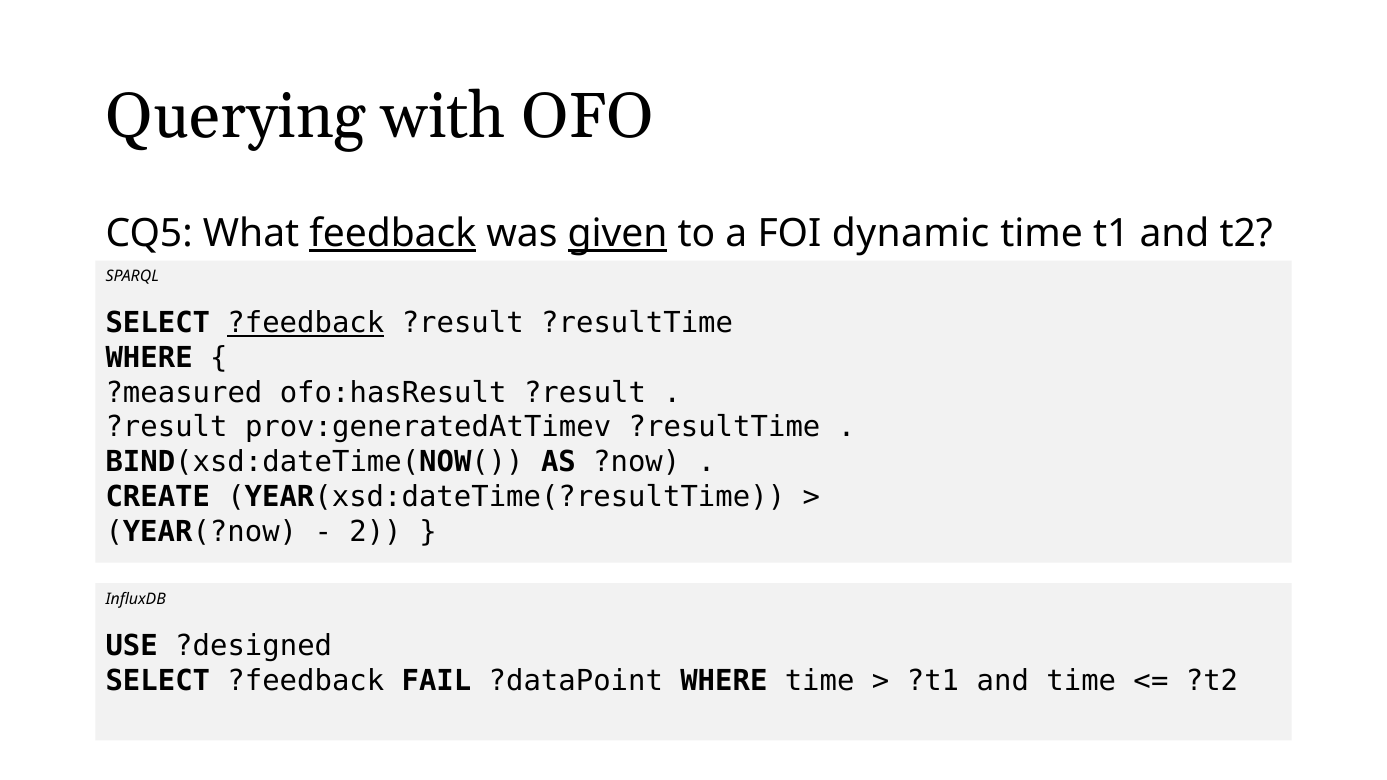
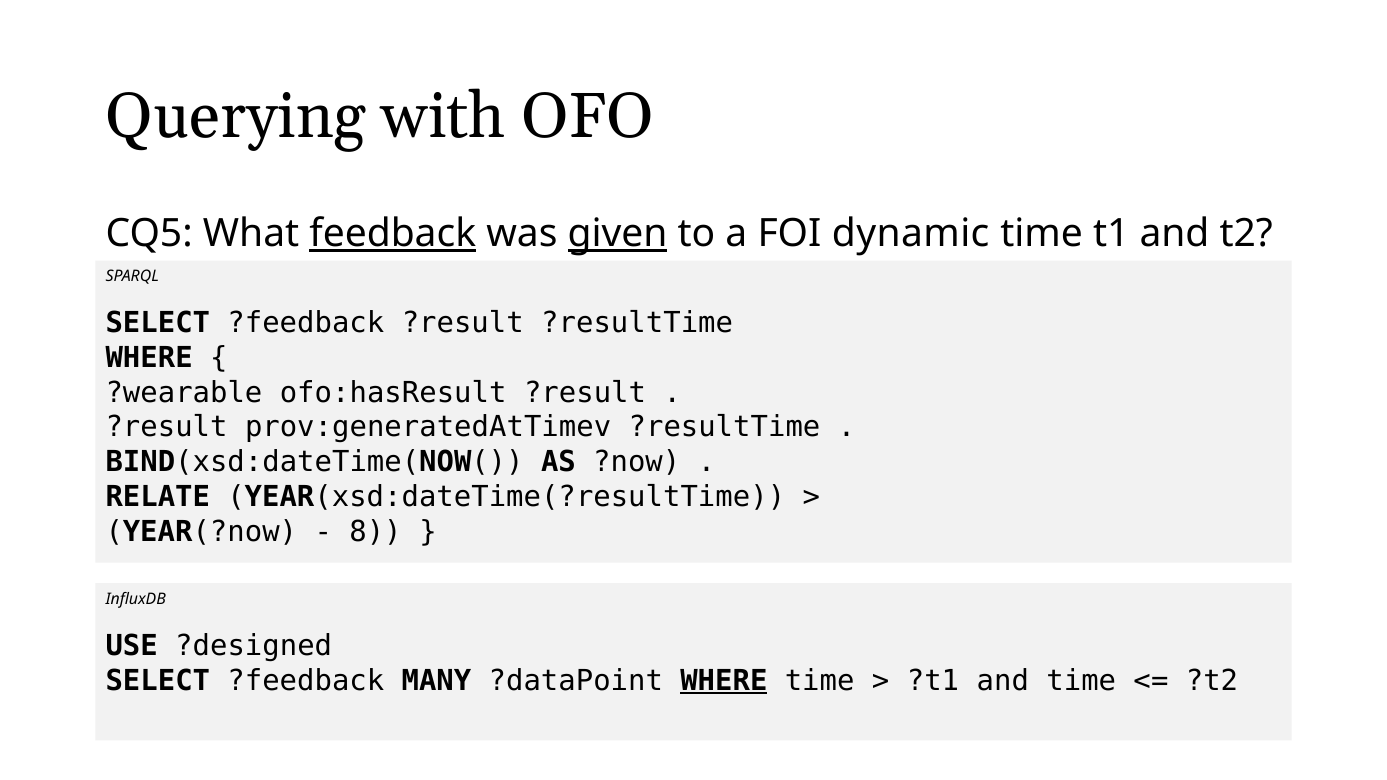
?feedback underline: present -> none (306, 323)
?measured: ?measured -> ?wearable (184, 393)
CREATE: CREATE -> RELATE (158, 497)
2: 2 -> 8 (376, 532)
FAIL: FAIL -> MANY (436, 681)
WHERE underline: none -> present (724, 681)
